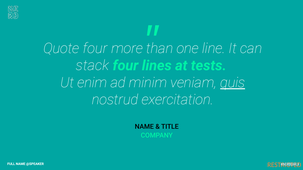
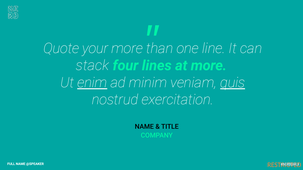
Quote four: four -> your (95, 49)
at tests: tests -> more (209, 66)
enim underline: none -> present (92, 83)
